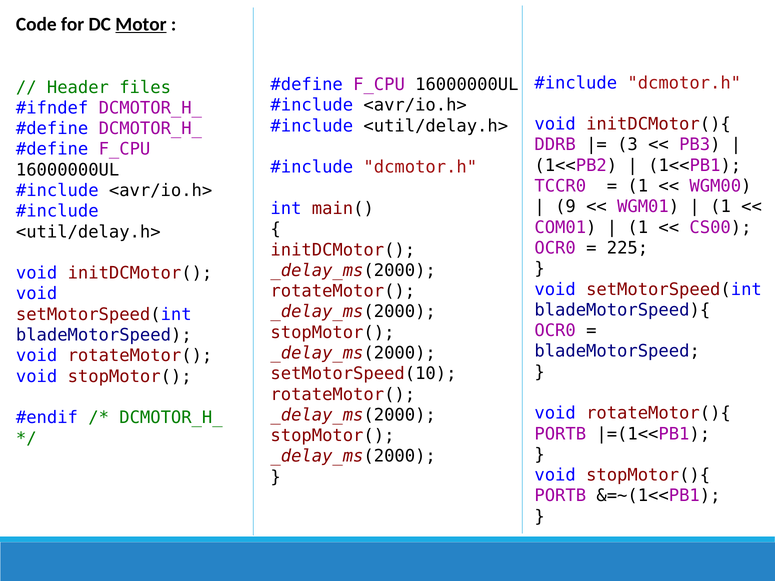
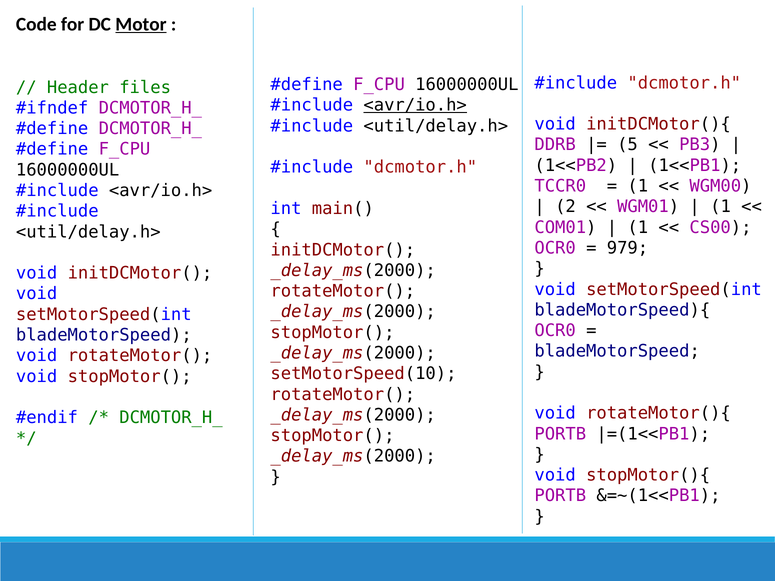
<avr/io.h> underline: none -> present (415, 105)
3: 3 -> 5 (627, 145)
9: 9 -> 2 (565, 207)
225: 225 -> 979 (628, 248)
